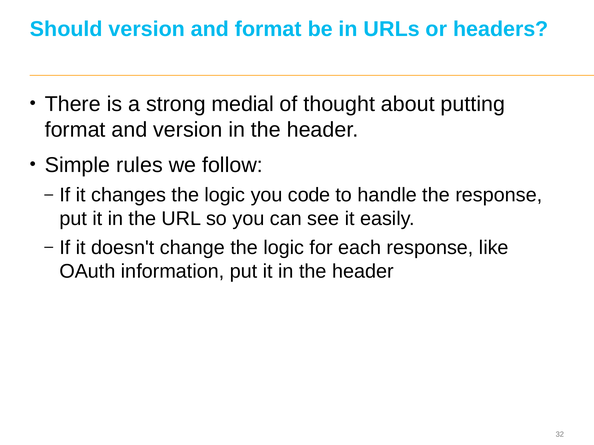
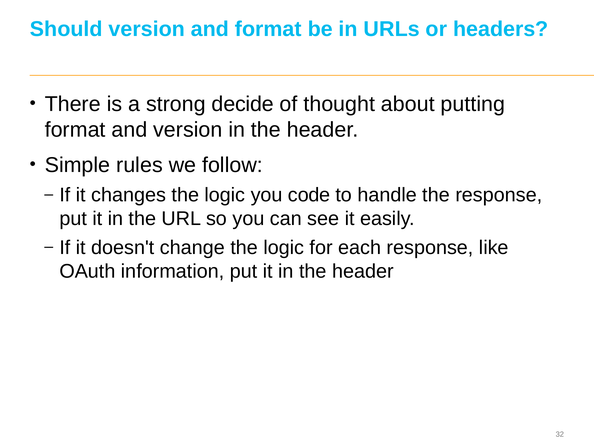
medial: medial -> decide (243, 104)
